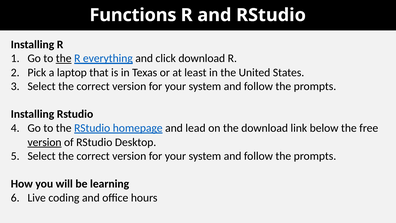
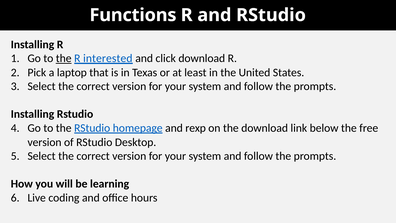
everything: everything -> interested (108, 58)
lead: lead -> rexp (196, 128)
version underline: present -> none (44, 142)
